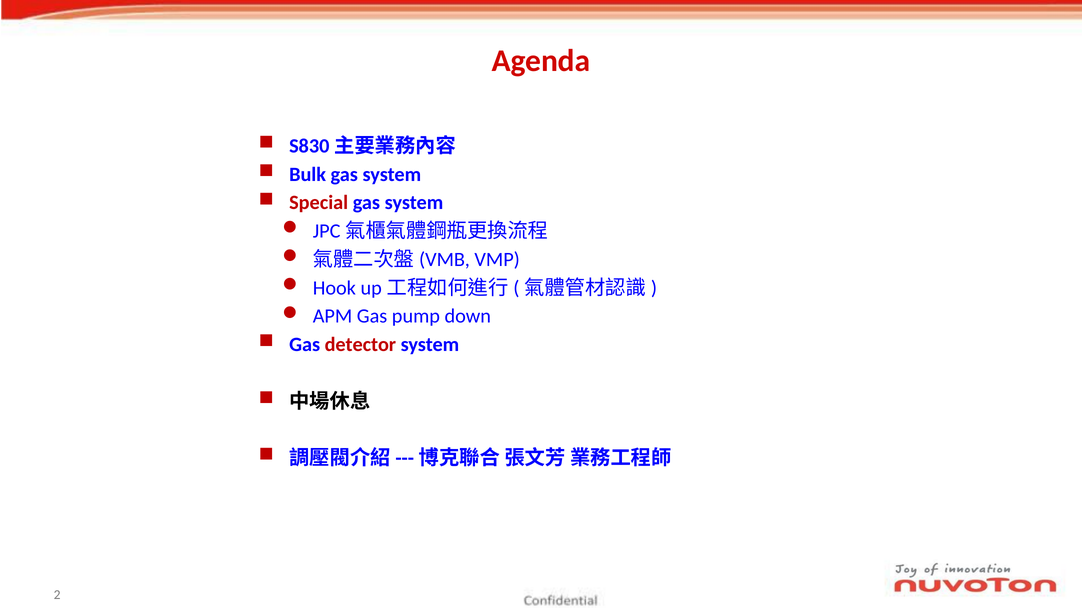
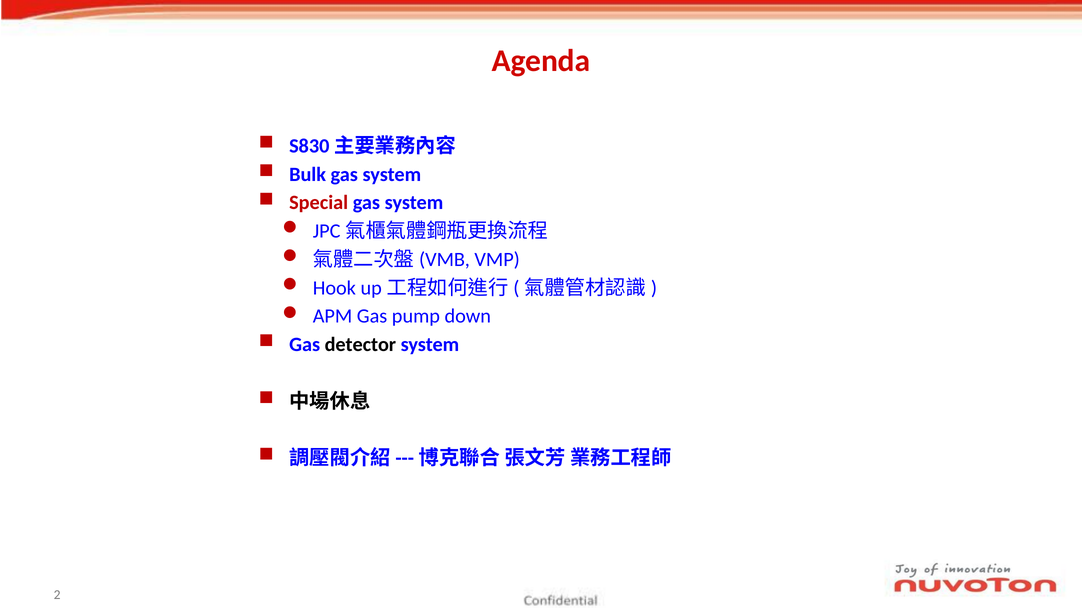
detector colour: red -> black (360, 345)
